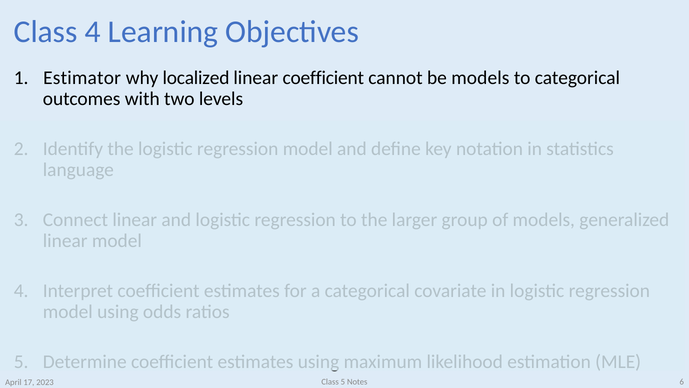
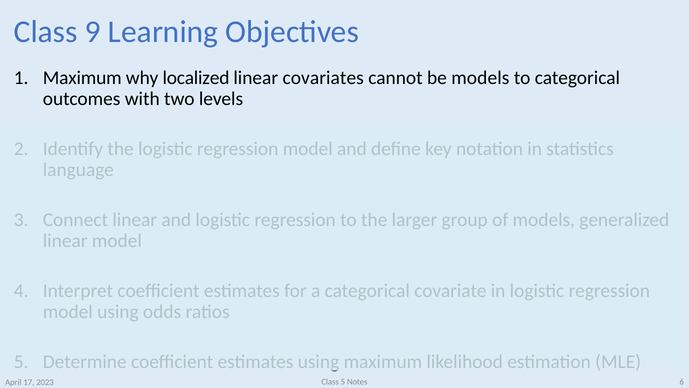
Class 4: 4 -> 9 (93, 32)
Estimator: Estimator -> Maximum (82, 78)
linear coefficient: coefficient -> covariates (323, 78)
